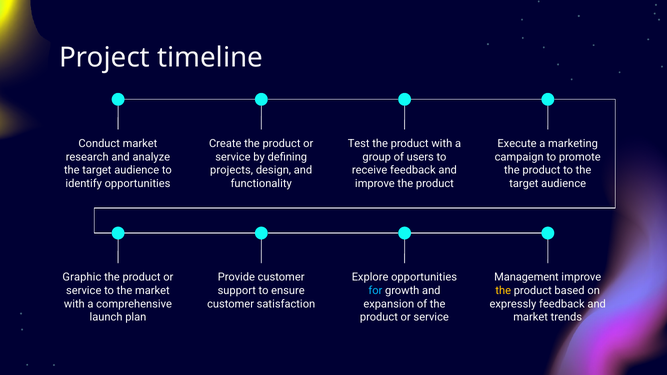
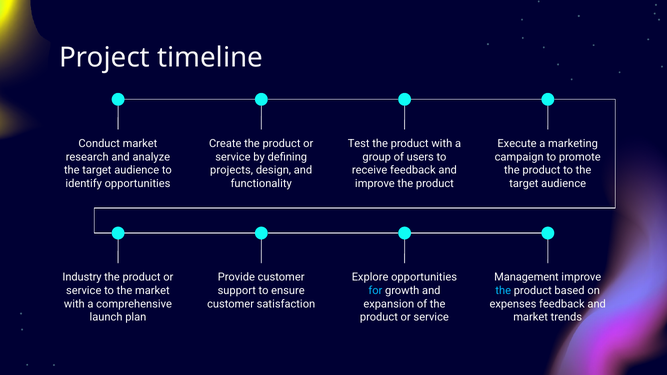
Graphic: Graphic -> Industry (82, 277)
the colour: yellow -> light blue (503, 291)
expressly: expressly -> expenses (513, 304)
